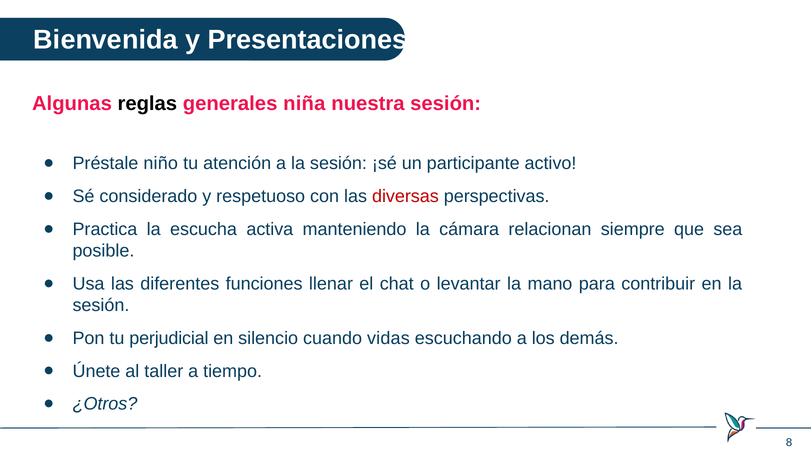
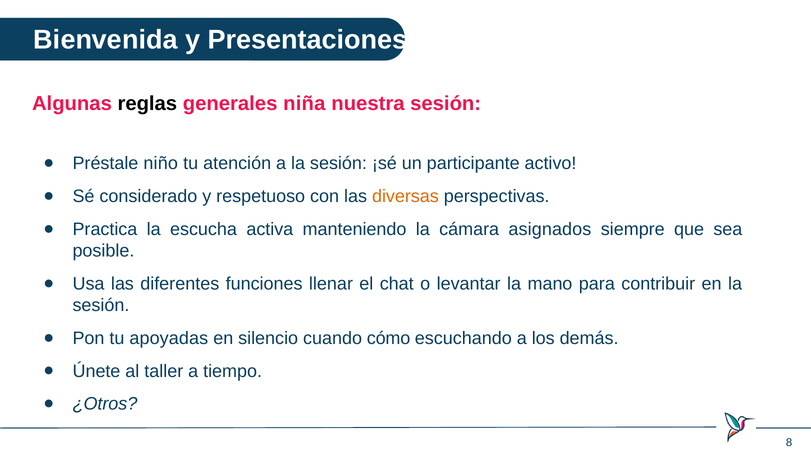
diversas colour: red -> orange (405, 196)
relacionan: relacionan -> asignados (550, 229)
perjudicial: perjudicial -> apoyadas (169, 338)
vidas: vidas -> cómo (389, 338)
